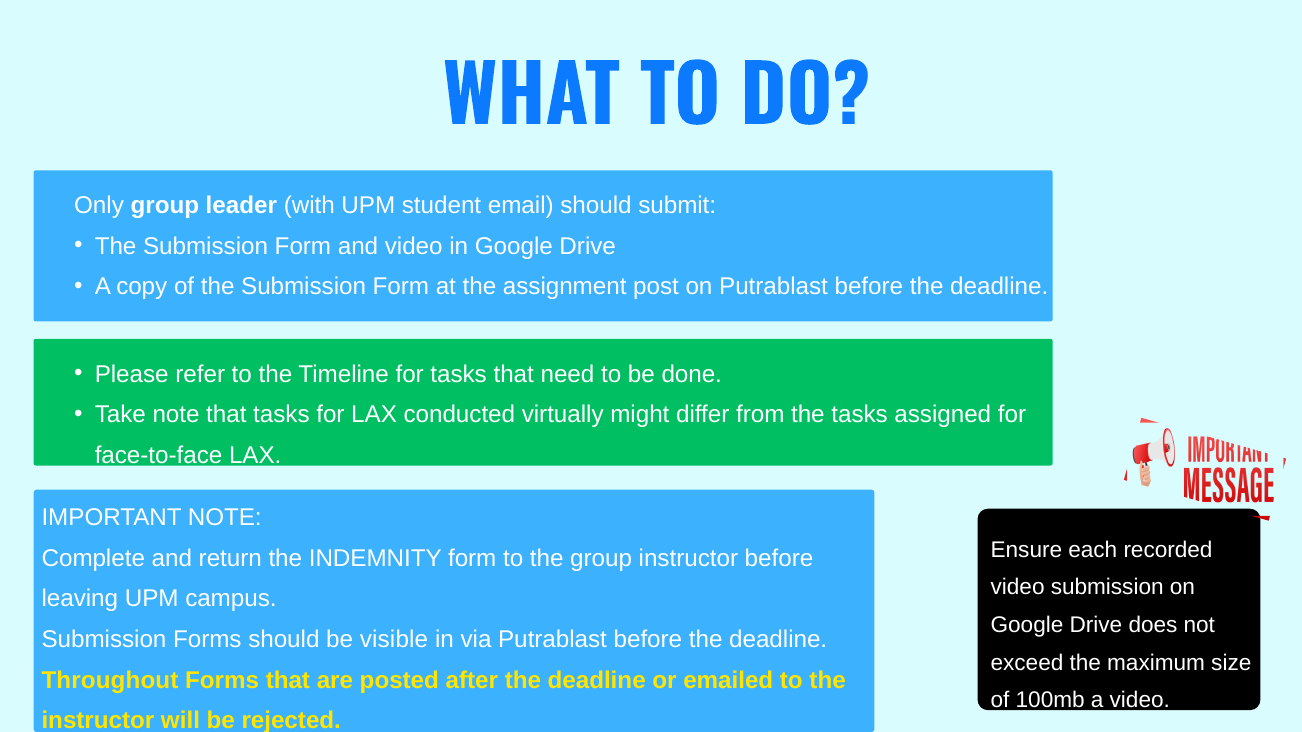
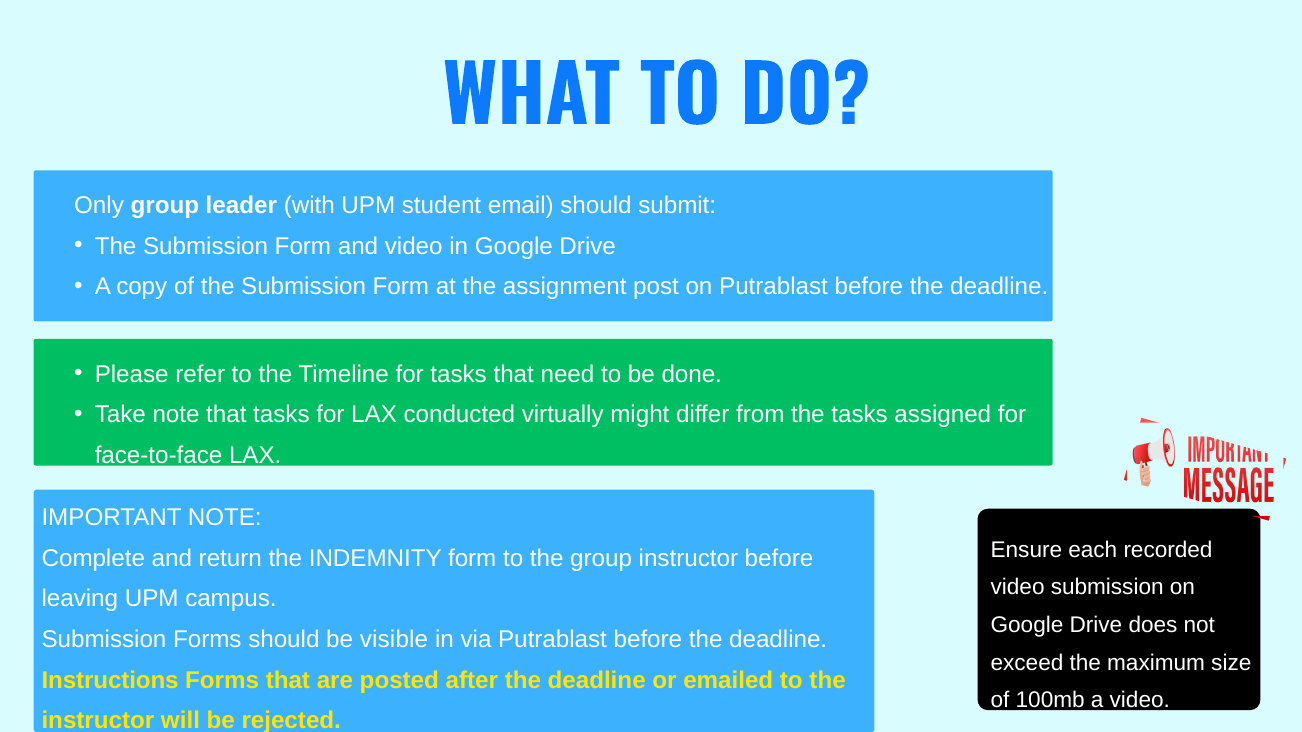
Throughout: Throughout -> Instructions (110, 681)
